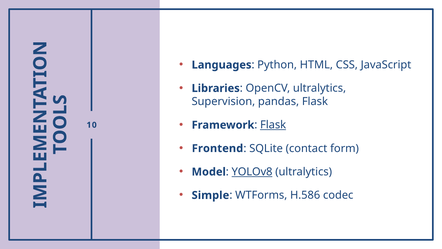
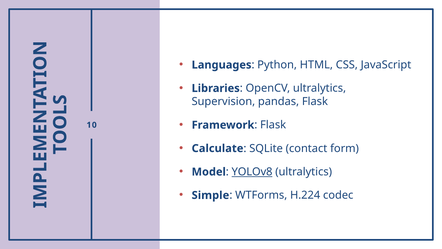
Flask underline: present -> none (273, 125)
Frontend: Frontend -> Calculate (218, 148)
H.586: H.586 -> H.224 (305, 195)
